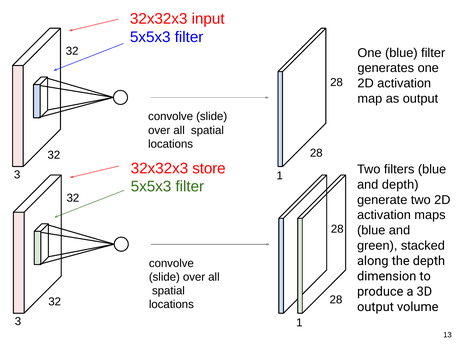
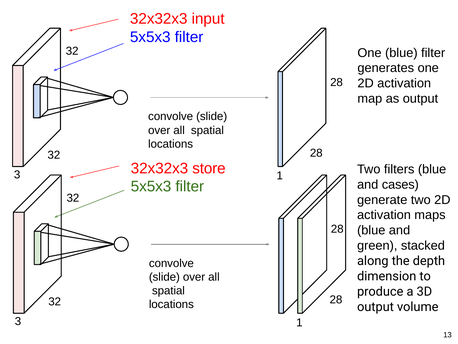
and depth: depth -> cases (400, 184)
